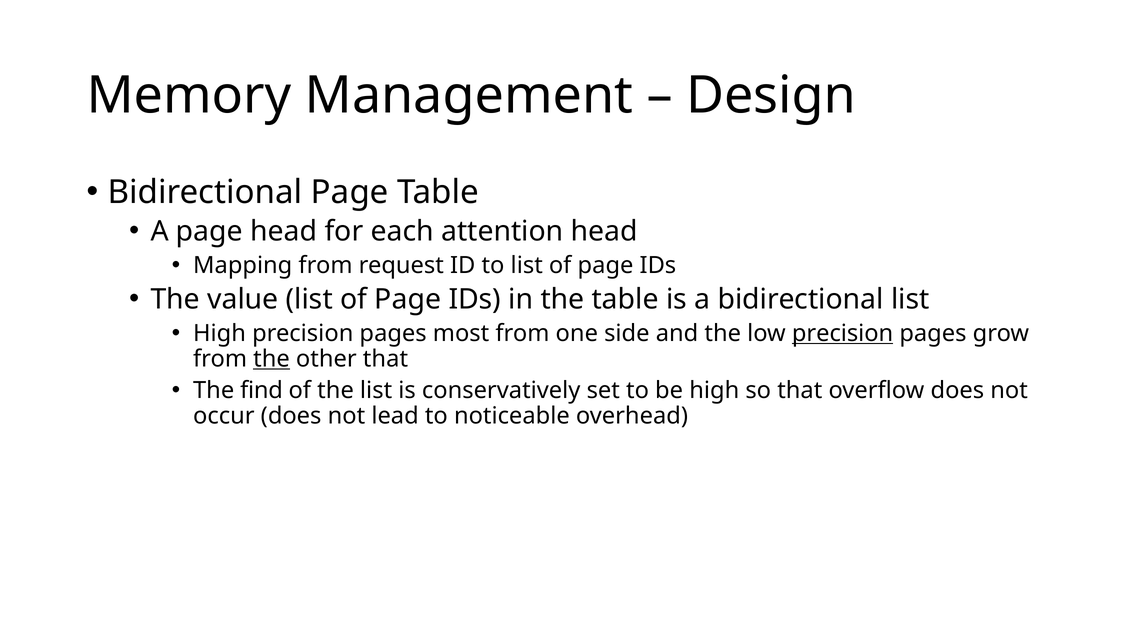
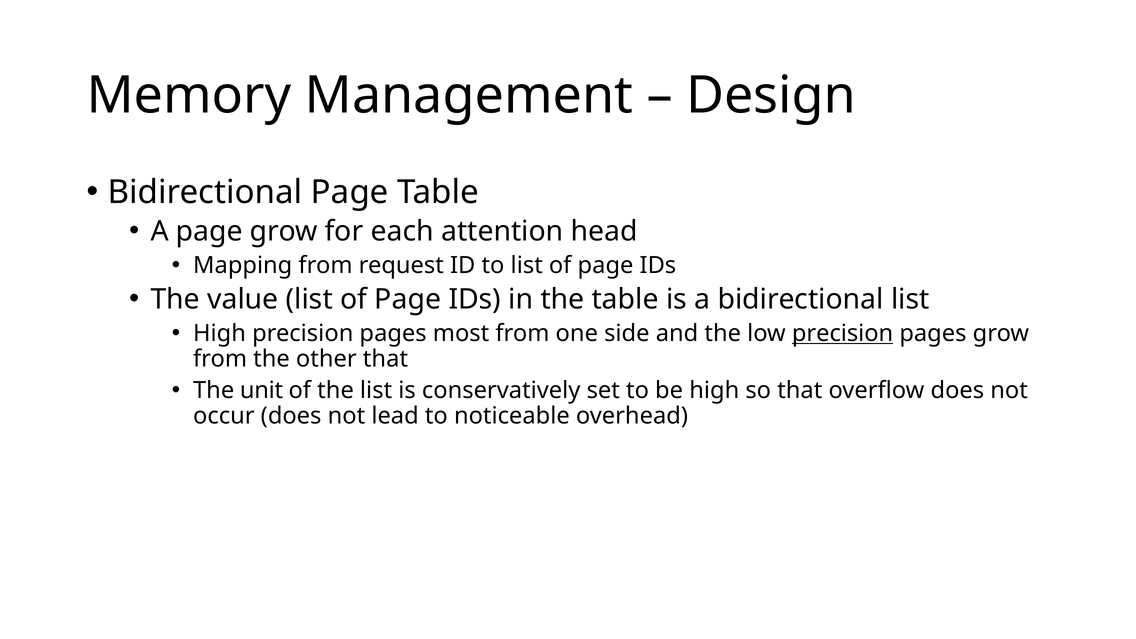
page head: head -> grow (284, 231)
the underline: present -> none (272, 359)
find: find -> unit (262, 390)
